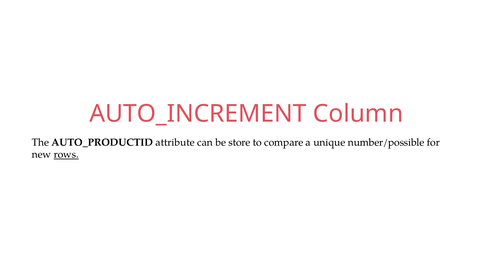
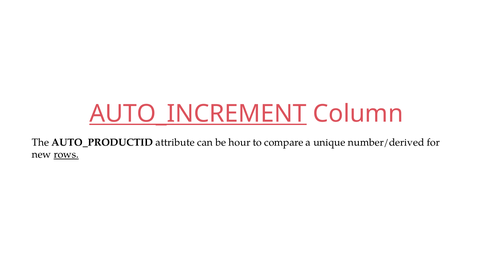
AUTO_INCREMENT underline: none -> present (198, 114)
store: store -> hour (240, 142)
number/possible: number/possible -> number/derived (386, 142)
